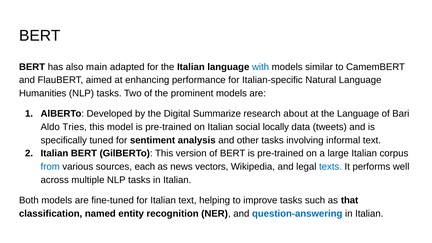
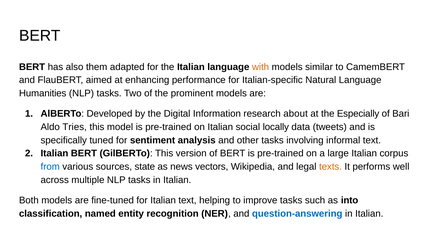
main: main -> them (97, 67)
with colour: blue -> orange (261, 67)
Summarize: Summarize -> Information (217, 114)
the Language: Language -> Especially (358, 114)
each: each -> state (145, 167)
texts colour: blue -> orange (331, 167)
that: that -> into (350, 200)
